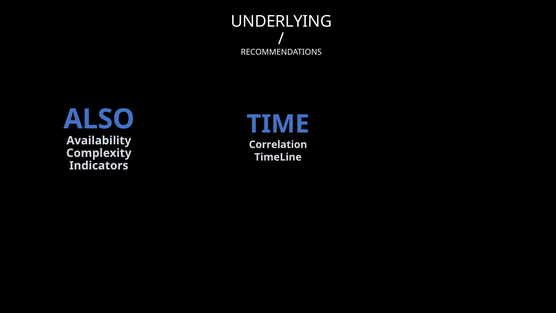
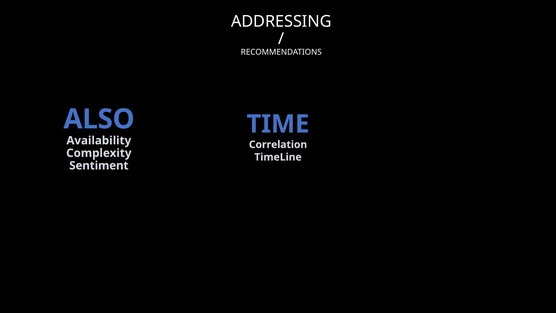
UNDERLYING: UNDERLYING -> ADDRESSING (281, 21)
Indicators: Indicators -> Sentiment (99, 165)
